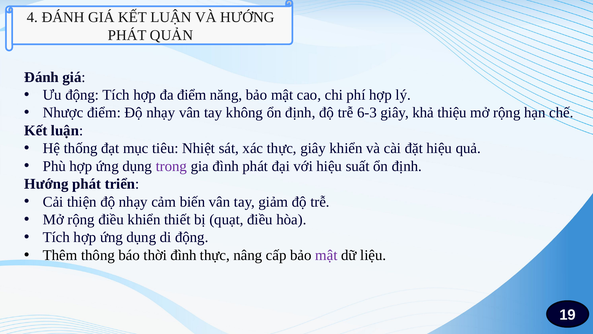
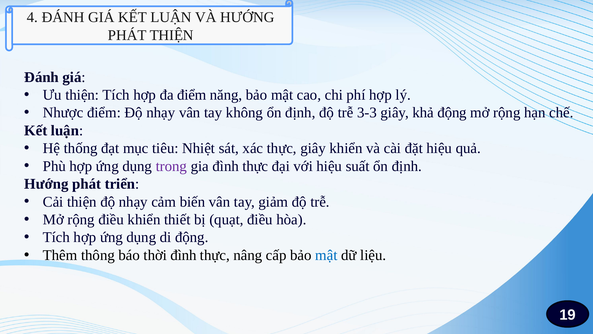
PHÁT QUẢN: QUẢN -> THIỆN (172, 35)
Ưu động: động -> thiện (82, 95)
6-3: 6-3 -> 3-3 (367, 113)
khả thiệu: thiệu -> động (452, 113)
gia đình phát: phát -> thực (255, 166)
mật colour: purple -> blue (326, 255)
